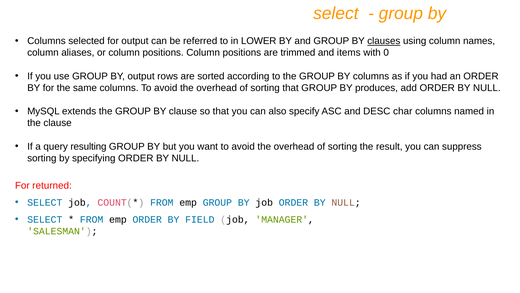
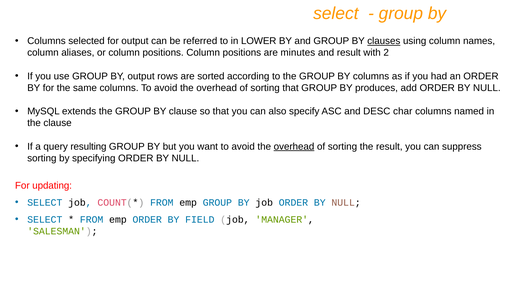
trimmed: trimmed -> minutes (298, 53)
and items: items -> result (349, 53)
0: 0 -> 2 (386, 53)
overhead underline: none -> present (294, 146)
returned: returned -> updating (52, 185)
